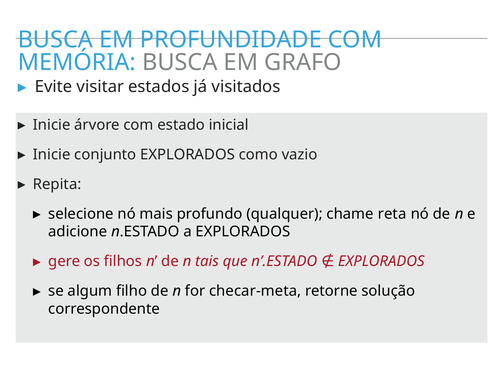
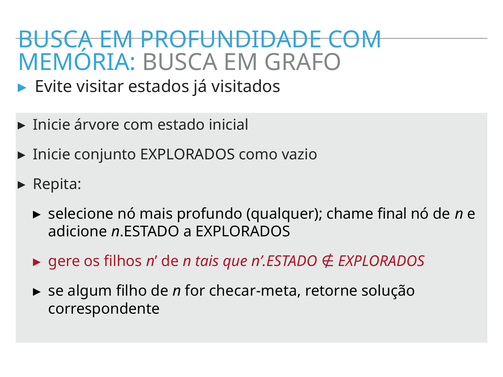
reta: reta -> final (392, 214)
